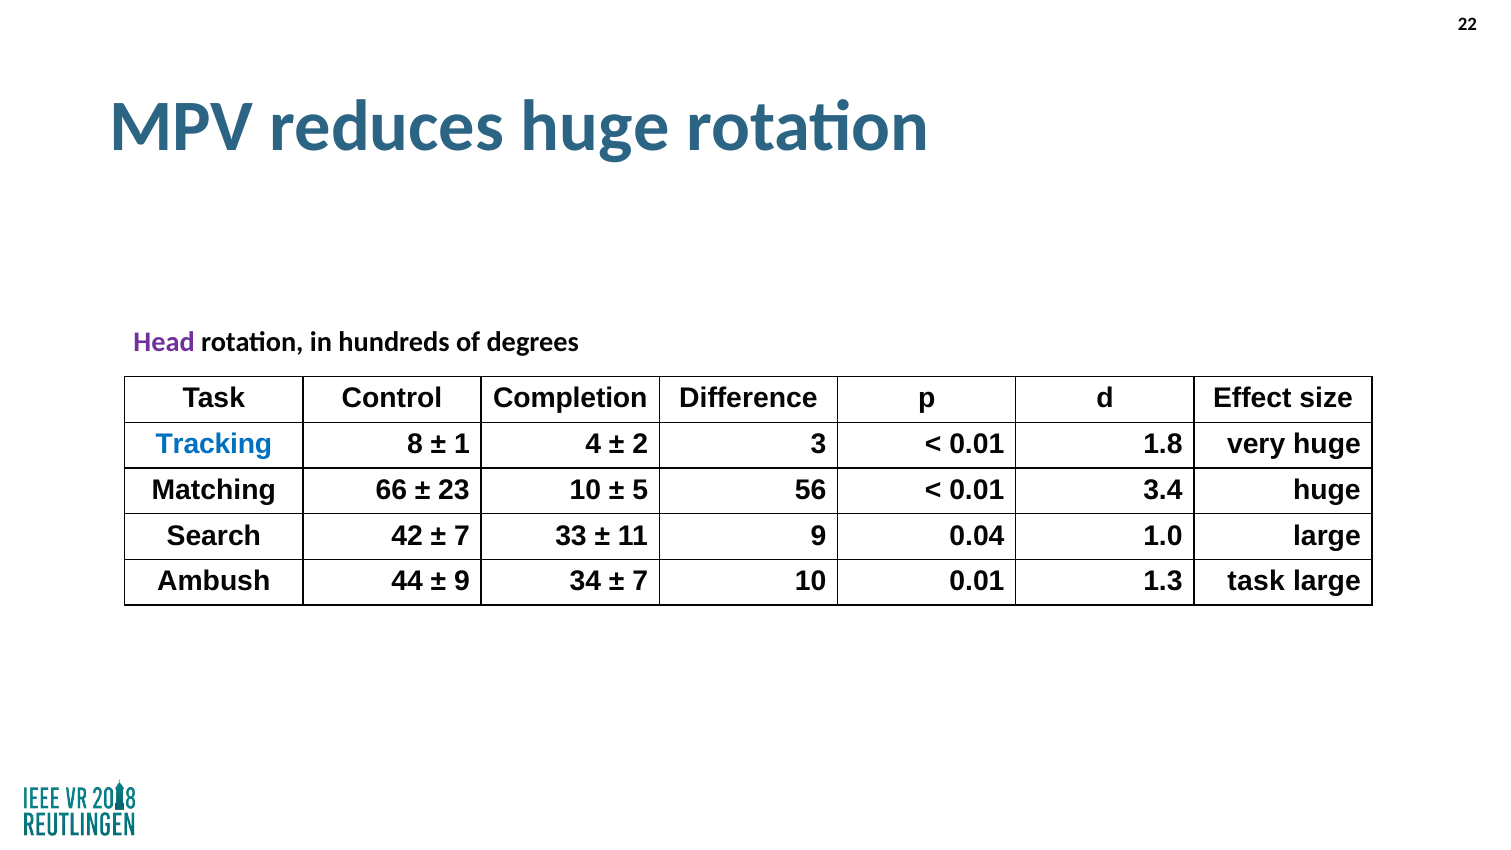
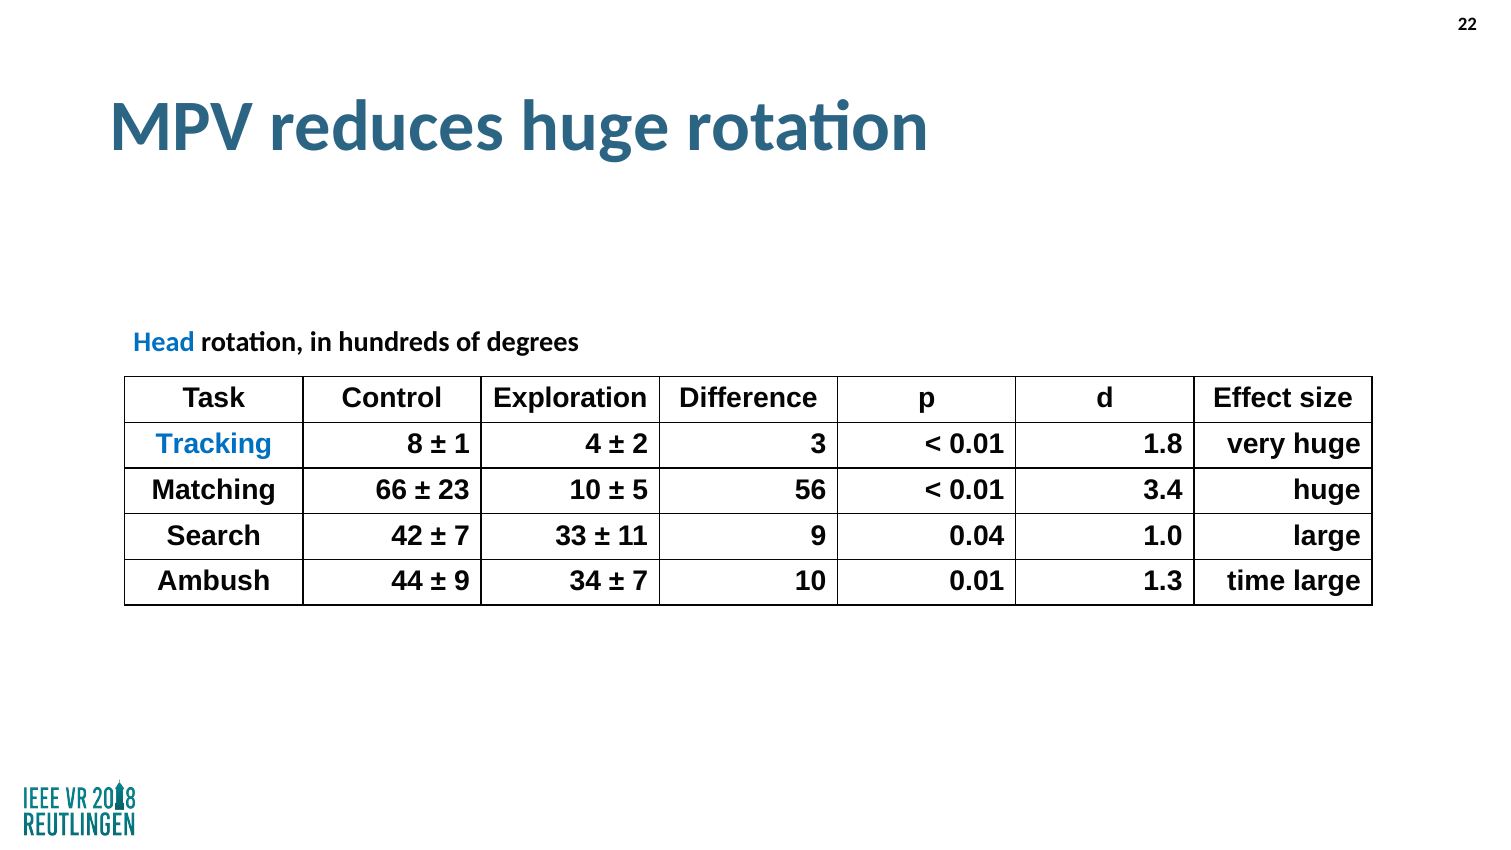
Head colour: purple -> blue (164, 342)
Completion: Completion -> Exploration (570, 399)
1.3 task: task -> time (1256, 581)
